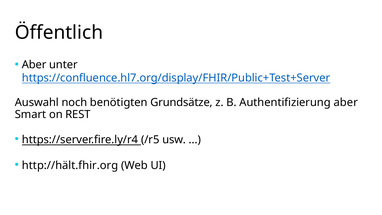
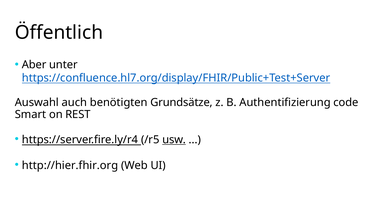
noch: noch -> auch (74, 102)
Authentifizierung aber: aber -> code (346, 102)
usw underline: none -> present (174, 140)
http://hält.fhir.org: http://hält.fhir.org -> http://hier.fhir.org (70, 165)
